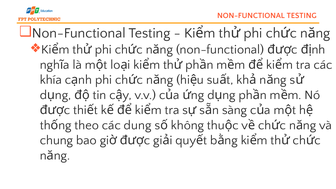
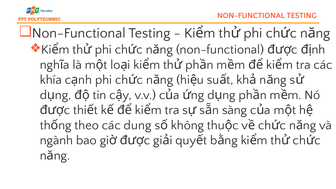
chung: chung -> ngành (56, 140)
